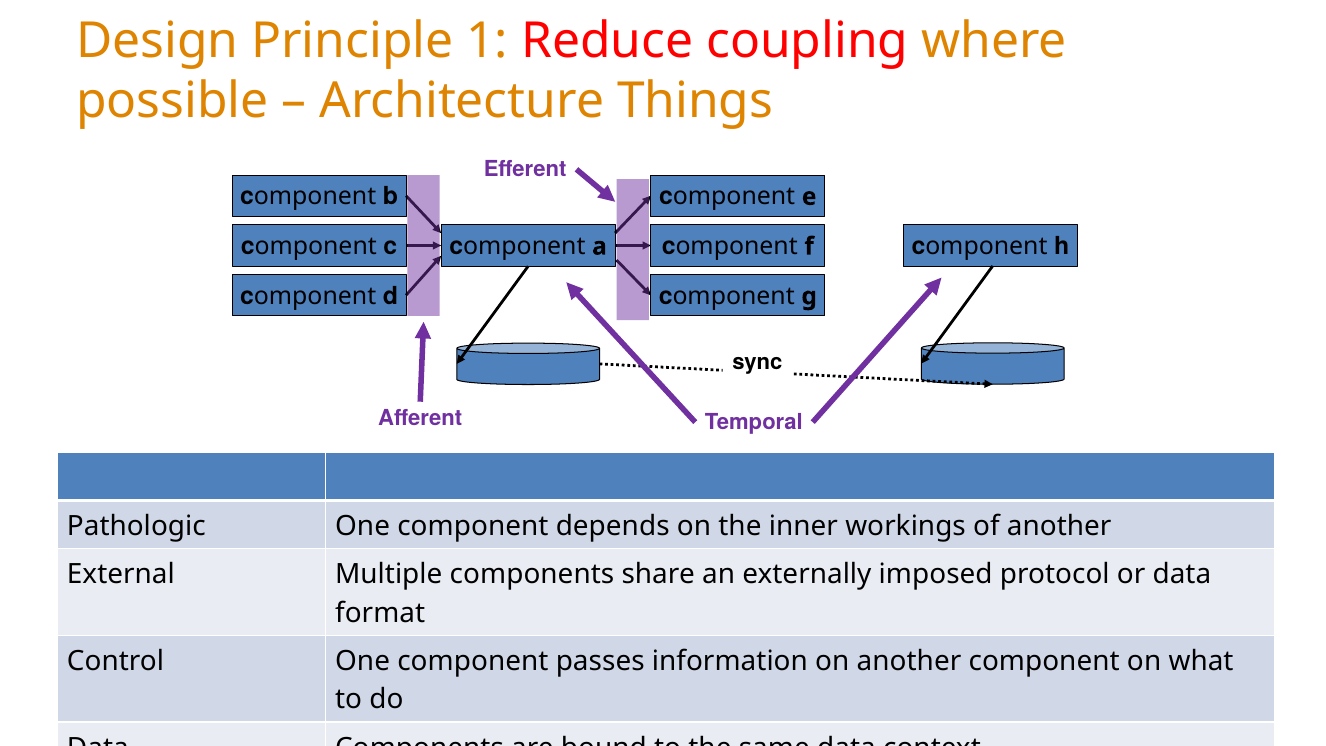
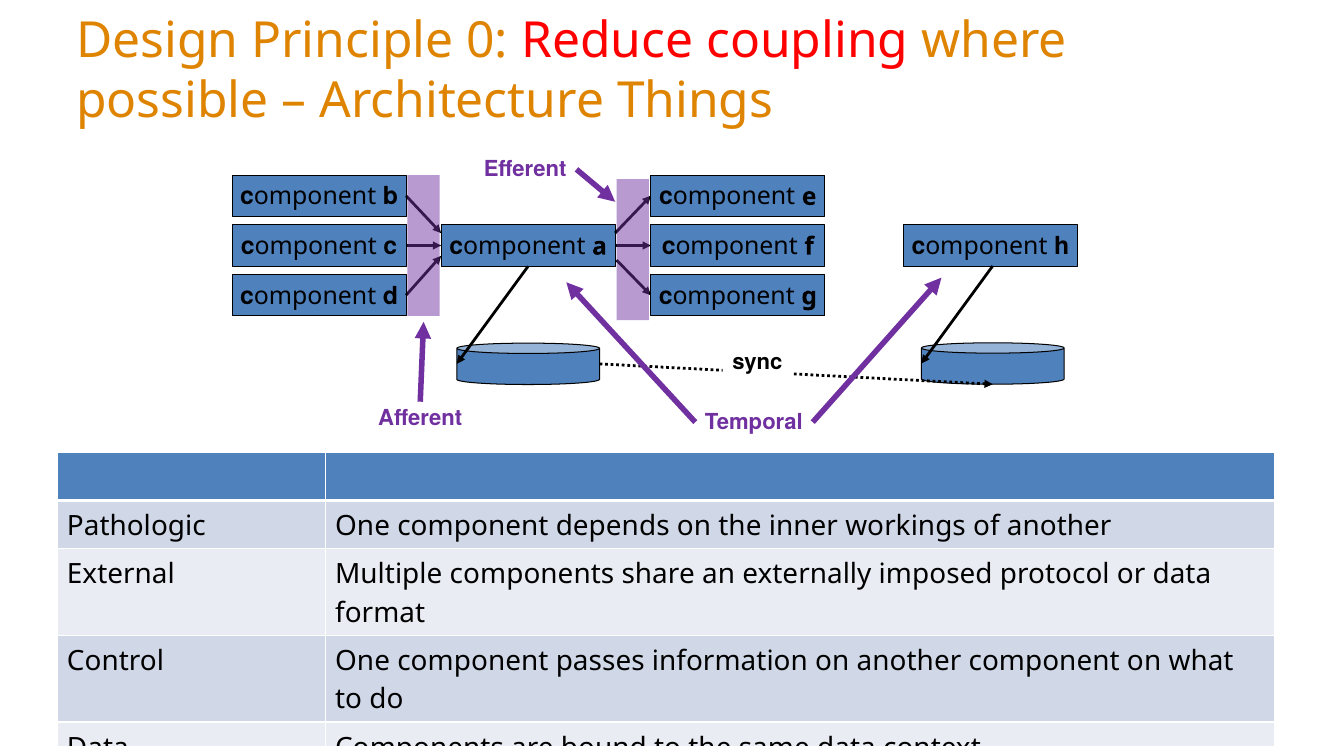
1: 1 -> 0 (487, 42)
